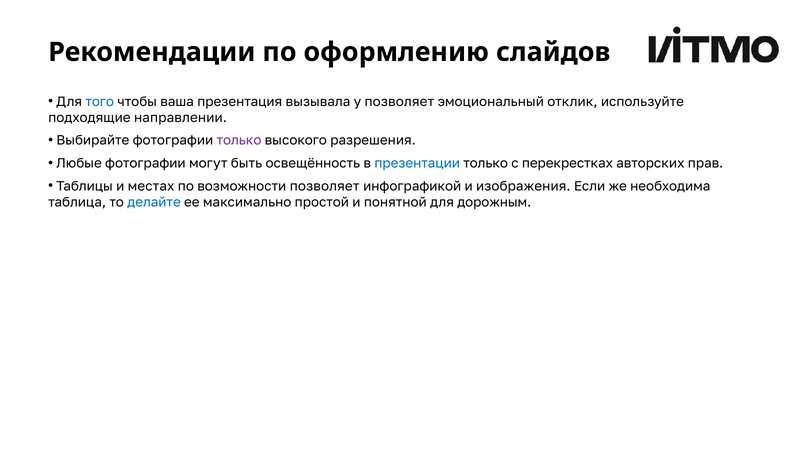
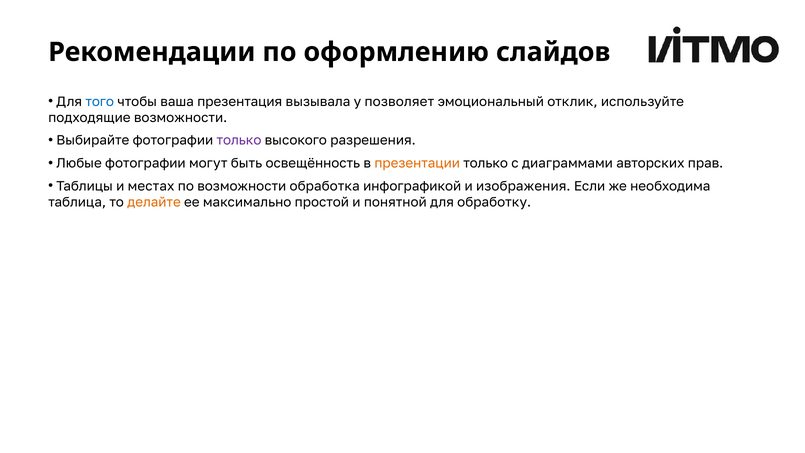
подходящие направлении: направлении -> возможности (181, 118)
презентации colour: blue -> orange (417, 163)
перекрестках: перекрестках -> диаграммами (567, 163)
возможности позволяет: позволяет -> обработка (325, 186)
делайте colour: blue -> orange (154, 202)
дорожным: дорожным -> обработку (494, 202)
